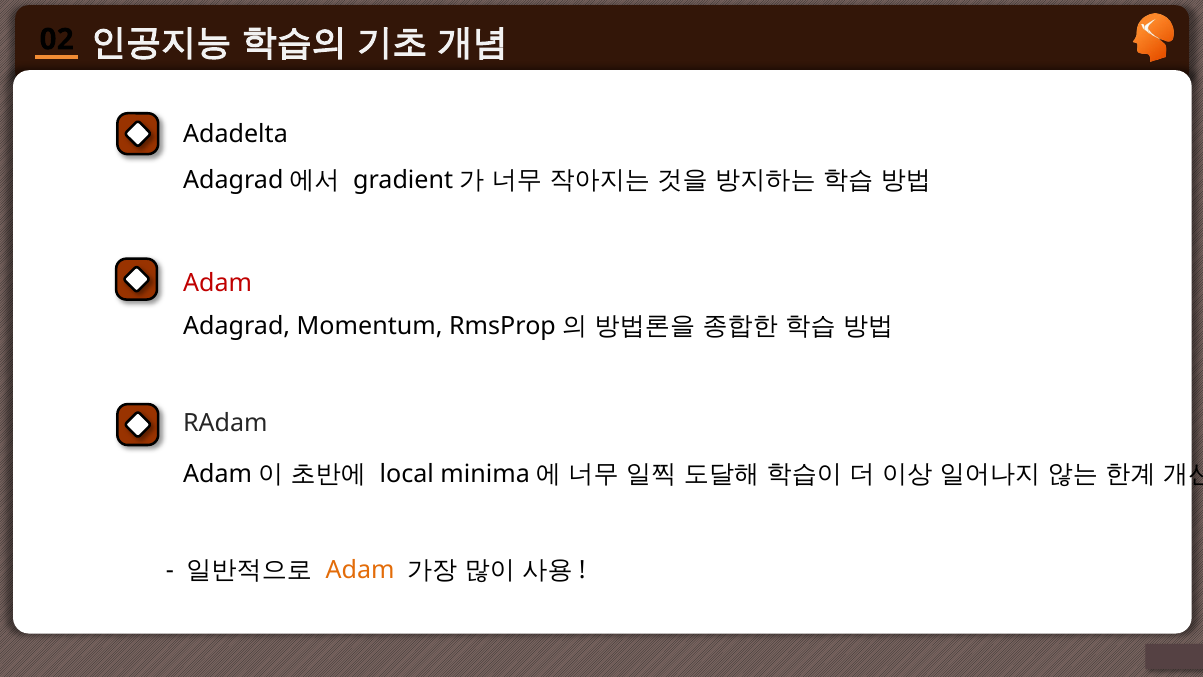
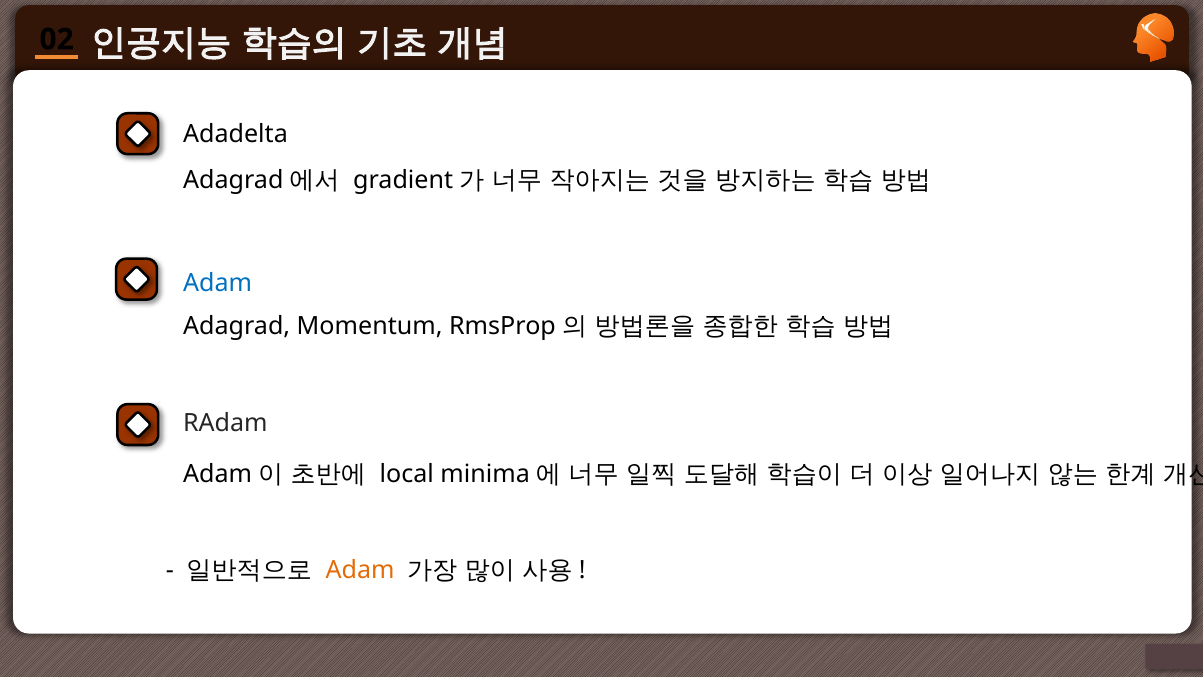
Adam colour: red -> blue (218, 283)
